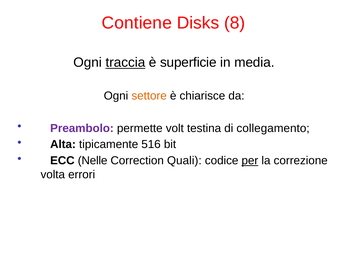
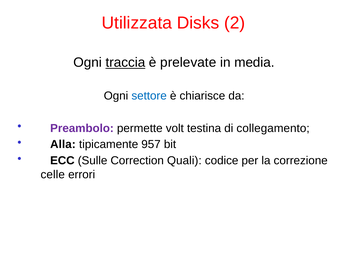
Contiene: Contiene -> Utilizzata (137, 23)
8: 8 -> 2 (235, 23)
superficie: superficie -> prelevate (188, 63)
settore colour: orange -> blue (149, 96)
Alta: Alta -> Alla (63, 145)
516: 516 -> 957 (151, 145)
Nelle: Nelle -> Sulle (93, 161)
per underline: present -> none (250, 161)
volta: volta -> celle (53, 175)
